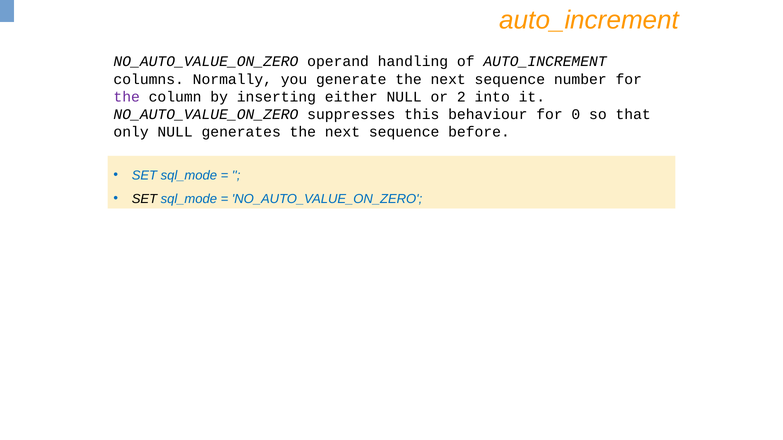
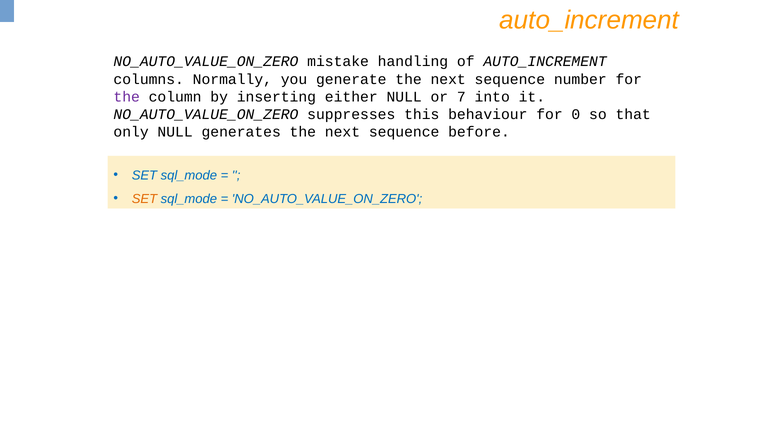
operand: operand -> mistake (338, 62)
2: 2 -> 7 (461, 97)
SET colour: black -> orange (144, 199)
